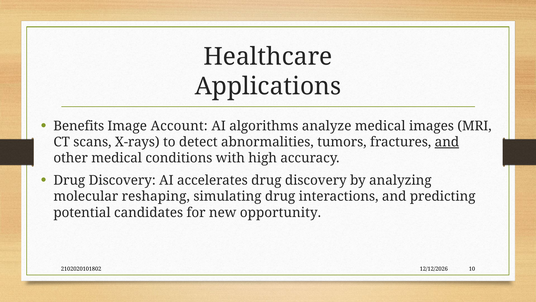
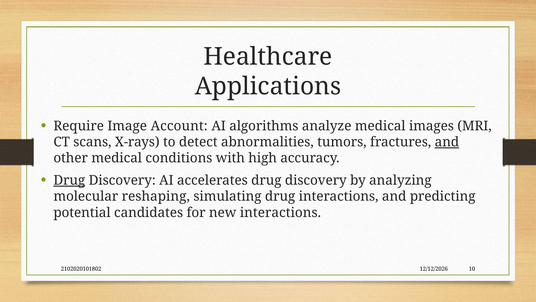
Benefits: Benefits -> Require (79, 126)
Drug underline: none -> present (69, 180)
new opportunity: opportunity -> interactions (280, 212)
